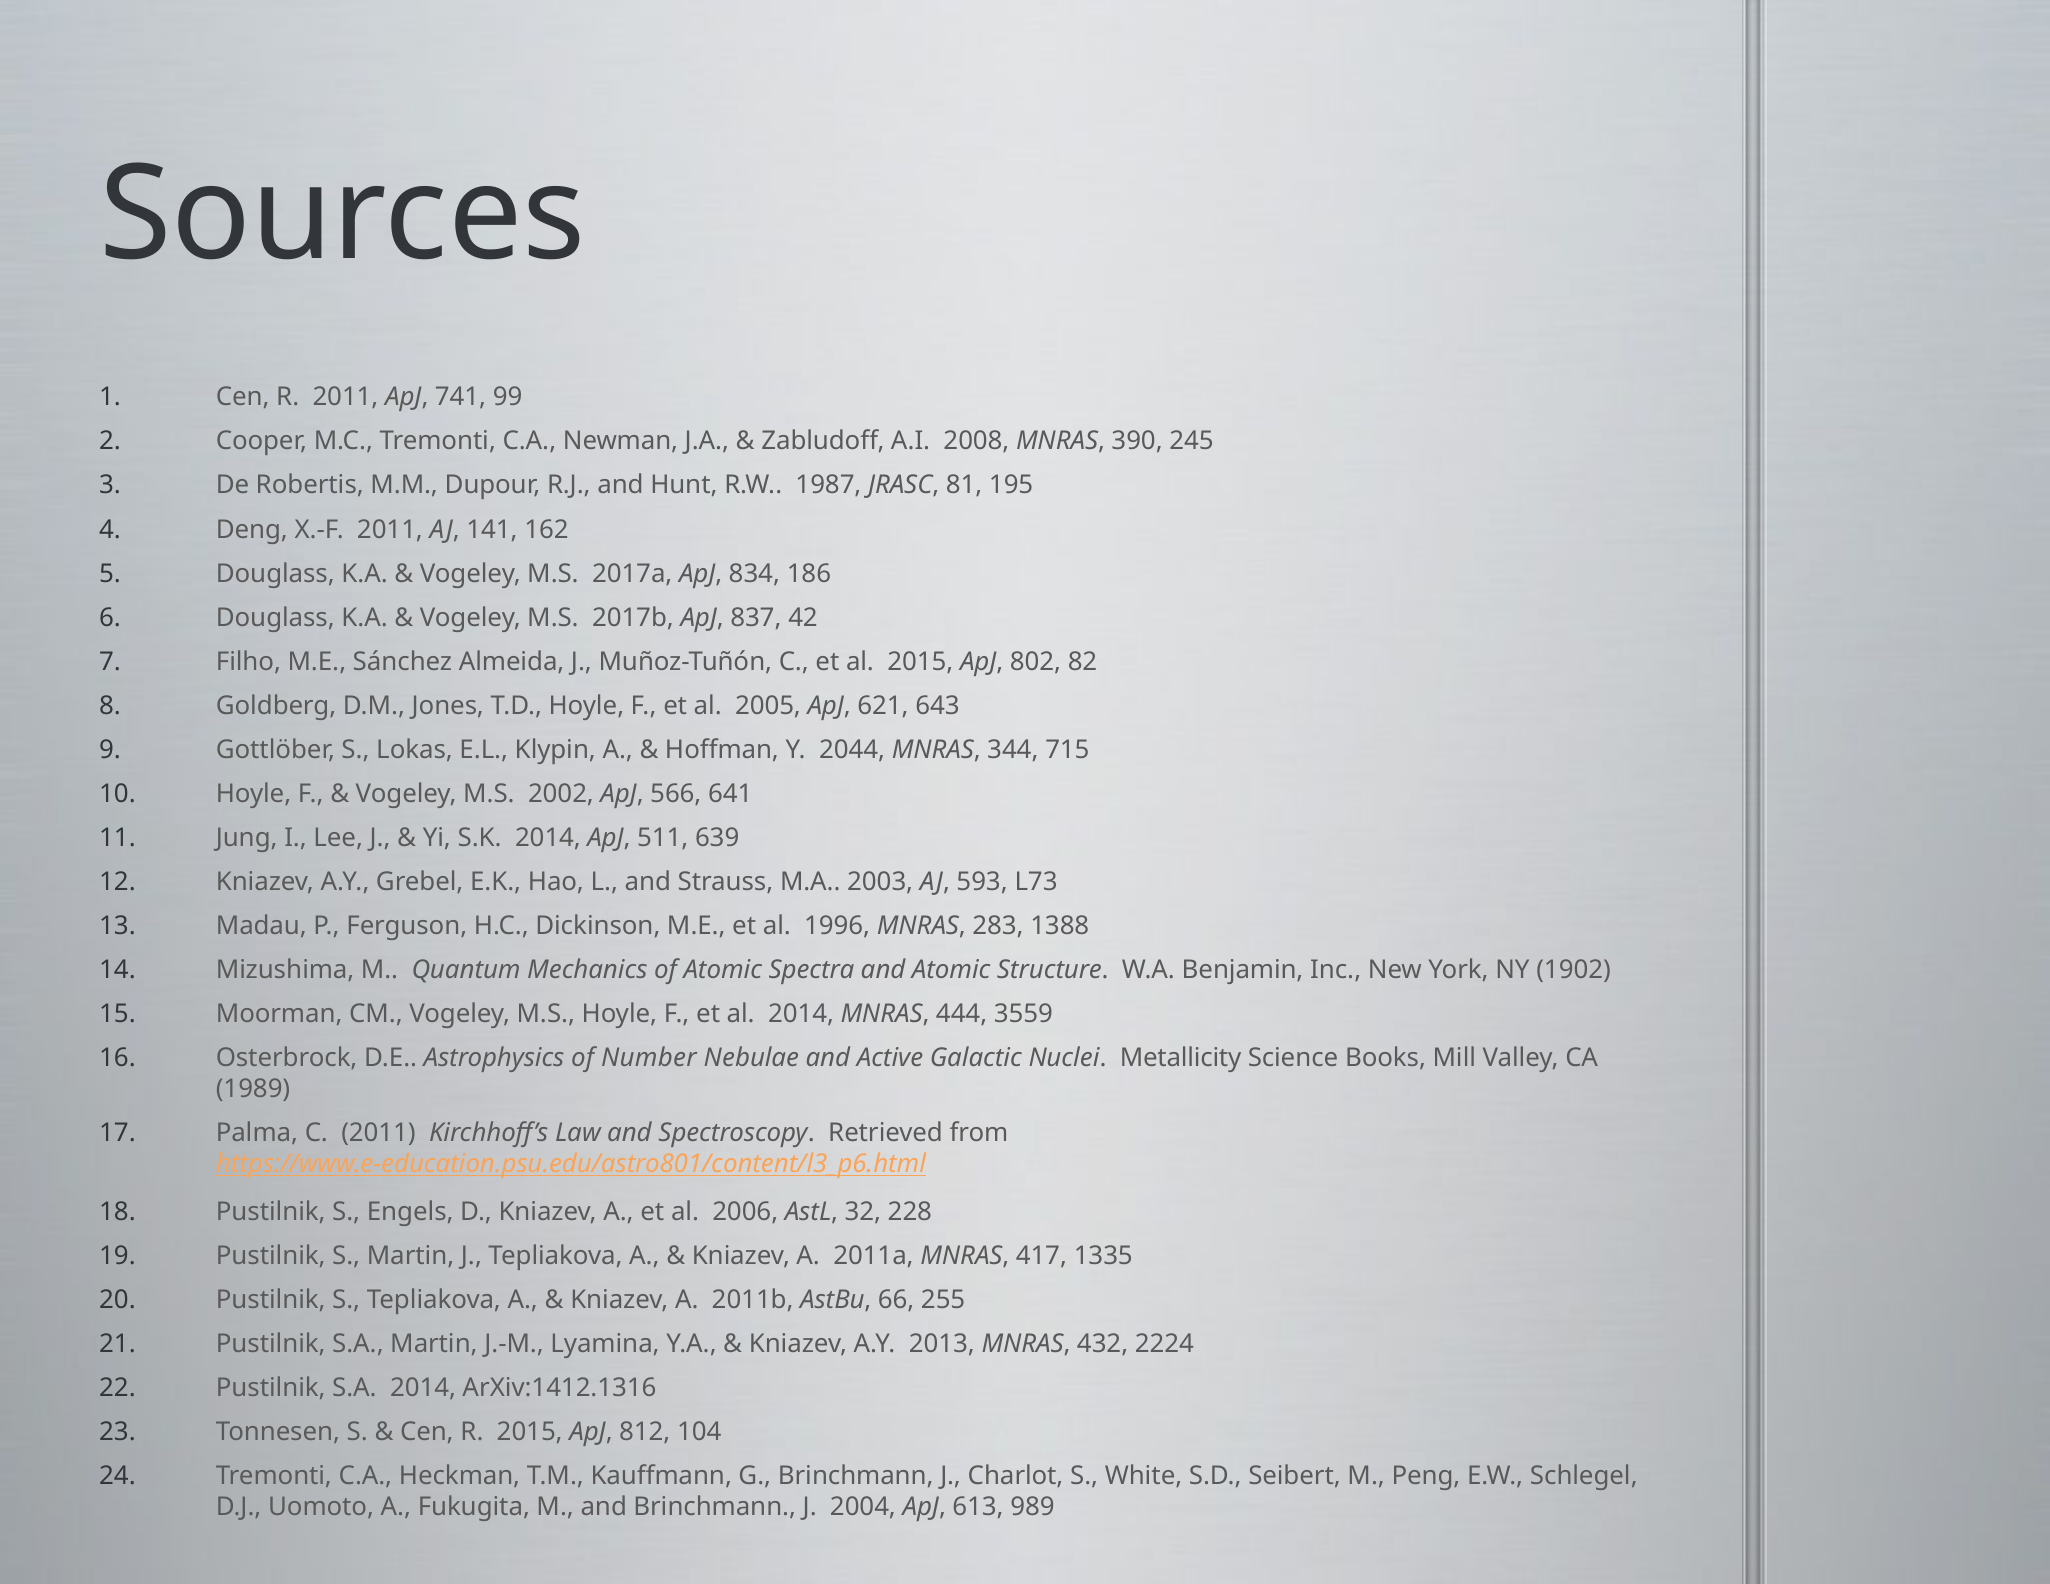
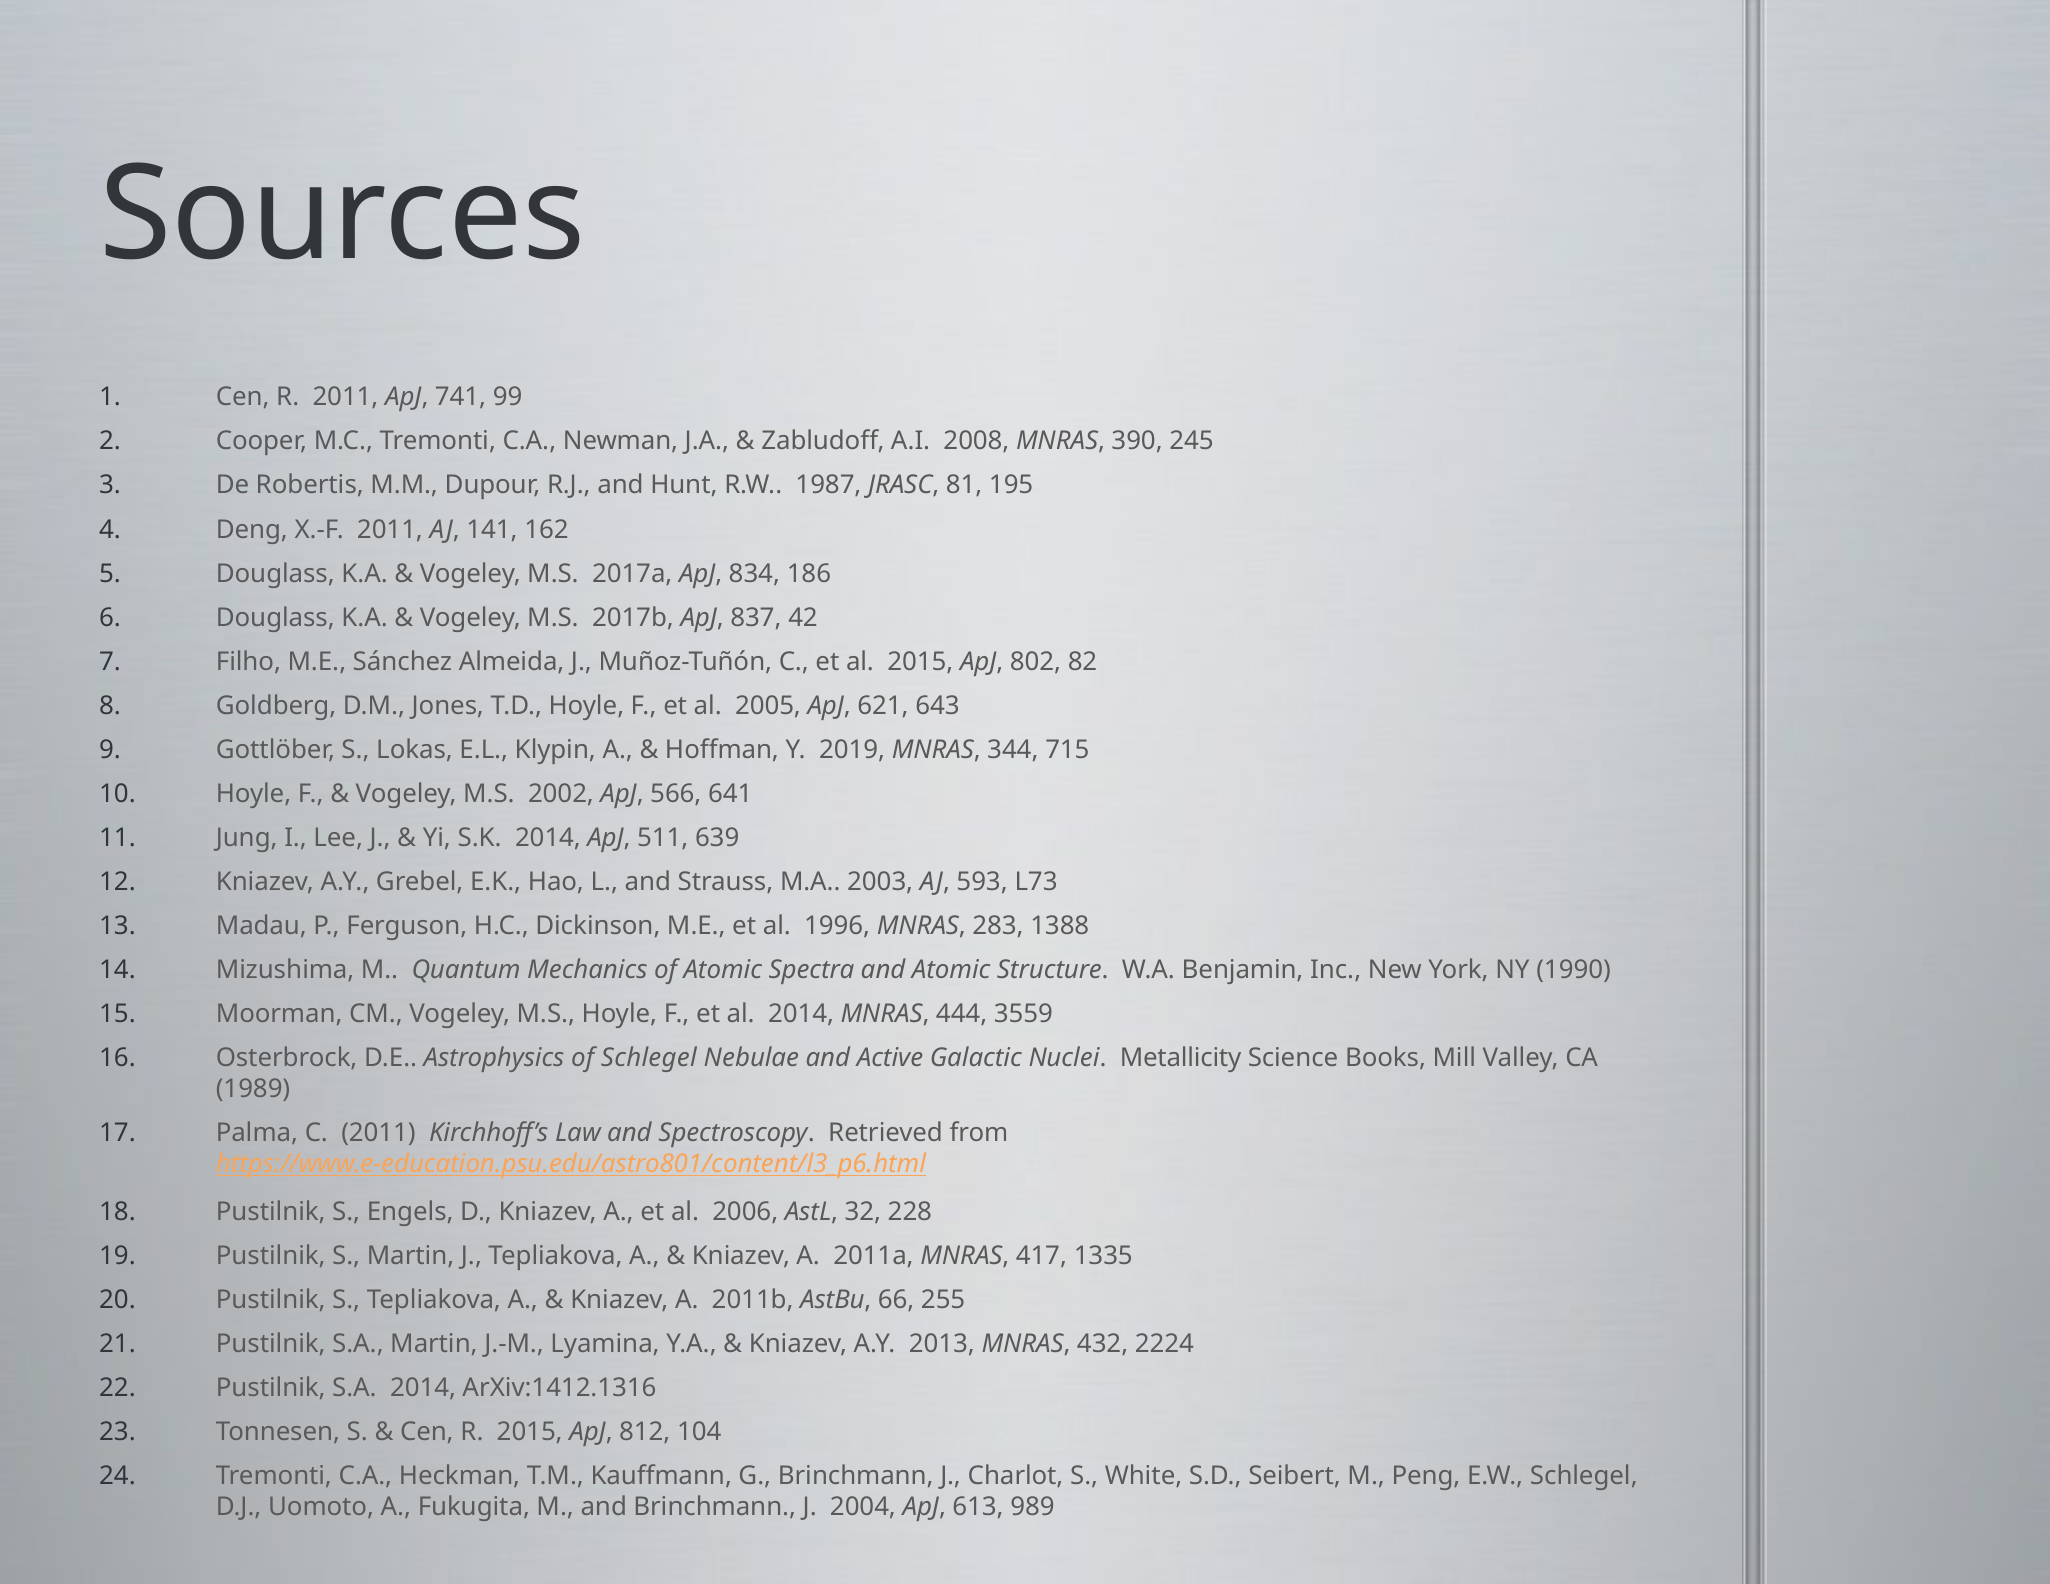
2044: 2044 -> 2019 (852, 750)
1902: 1902 -> 1990 (1574, 970)
of Number: Number -> Schlegel (649, 1058)
